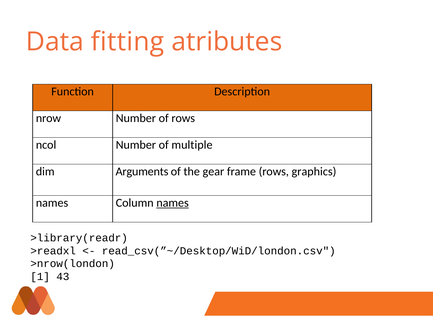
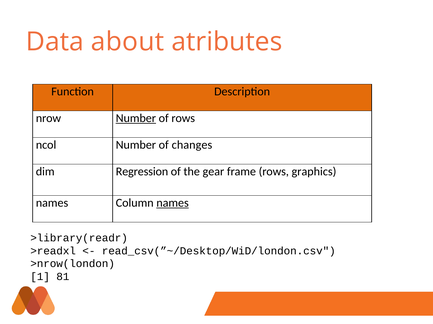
fitting: fitting -> about (128, 42)
Number underline: none -> present (136, 119)
multiple: multiple -> changes (192, 145)
Arguments: Arguments -> Regression (142, 172)
43: 43 -> 81 (63, 277)
